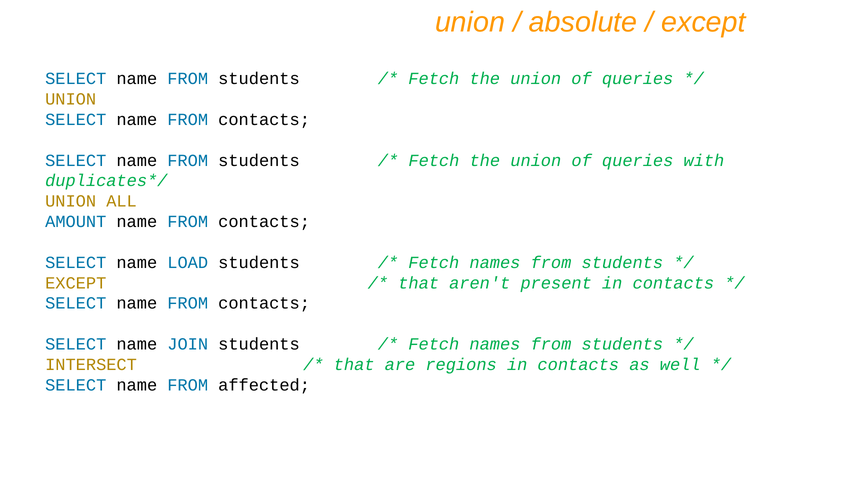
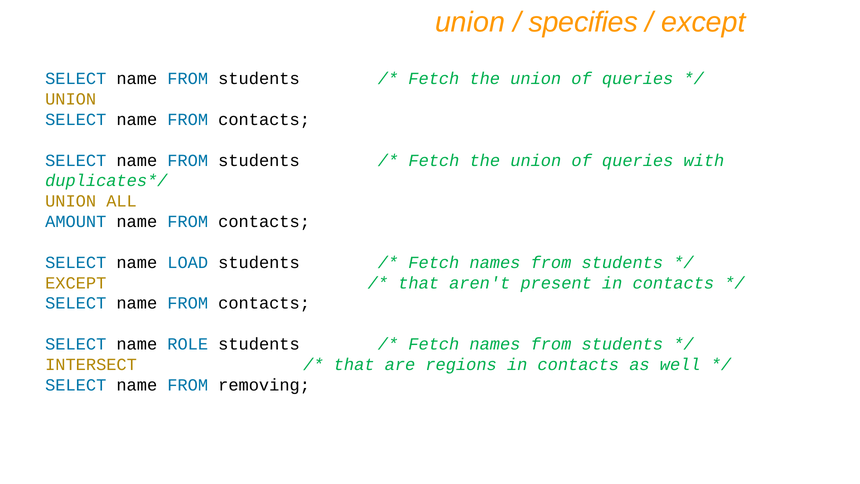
absolute: absolute -> specifies (583, 22)
JOIN: JOIN -> ROLE (188, 344)
affected: affected -> removing (264, 385)
